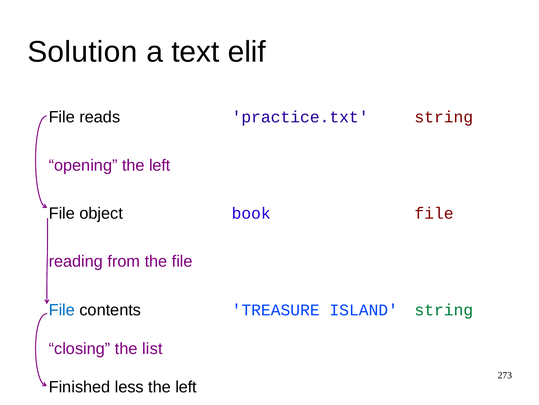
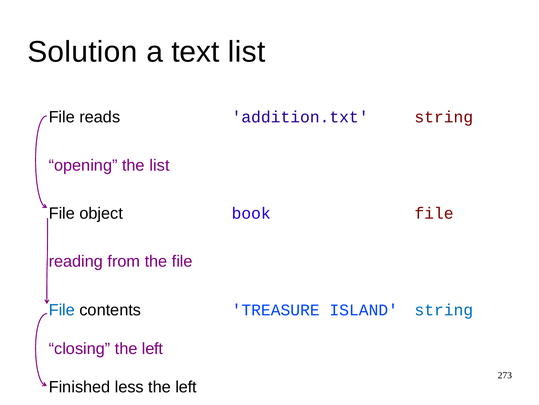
text elif: elif -> list (247, 52)
practice.txt: practice.txt -> addition.txt (300, 117)
opening the left: left -> list (160, 165)
string colour: green -> blue (444, 309)
closing the list: list -> left (153, 348)
